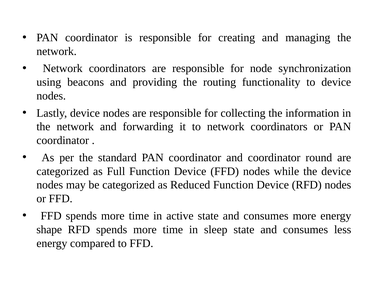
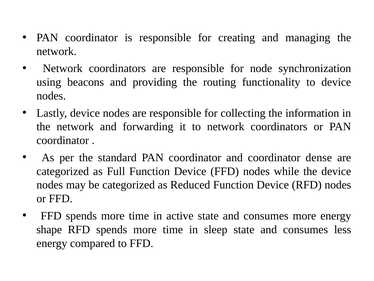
round: round -> dense (319, 157)
